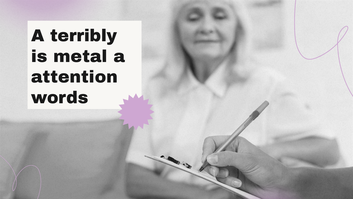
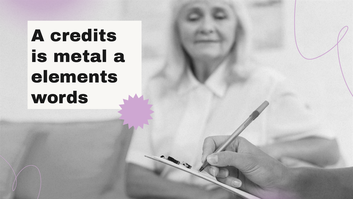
terribly: terribly -> credits (84, 36)
attention: attention -> elements (74, 77)
